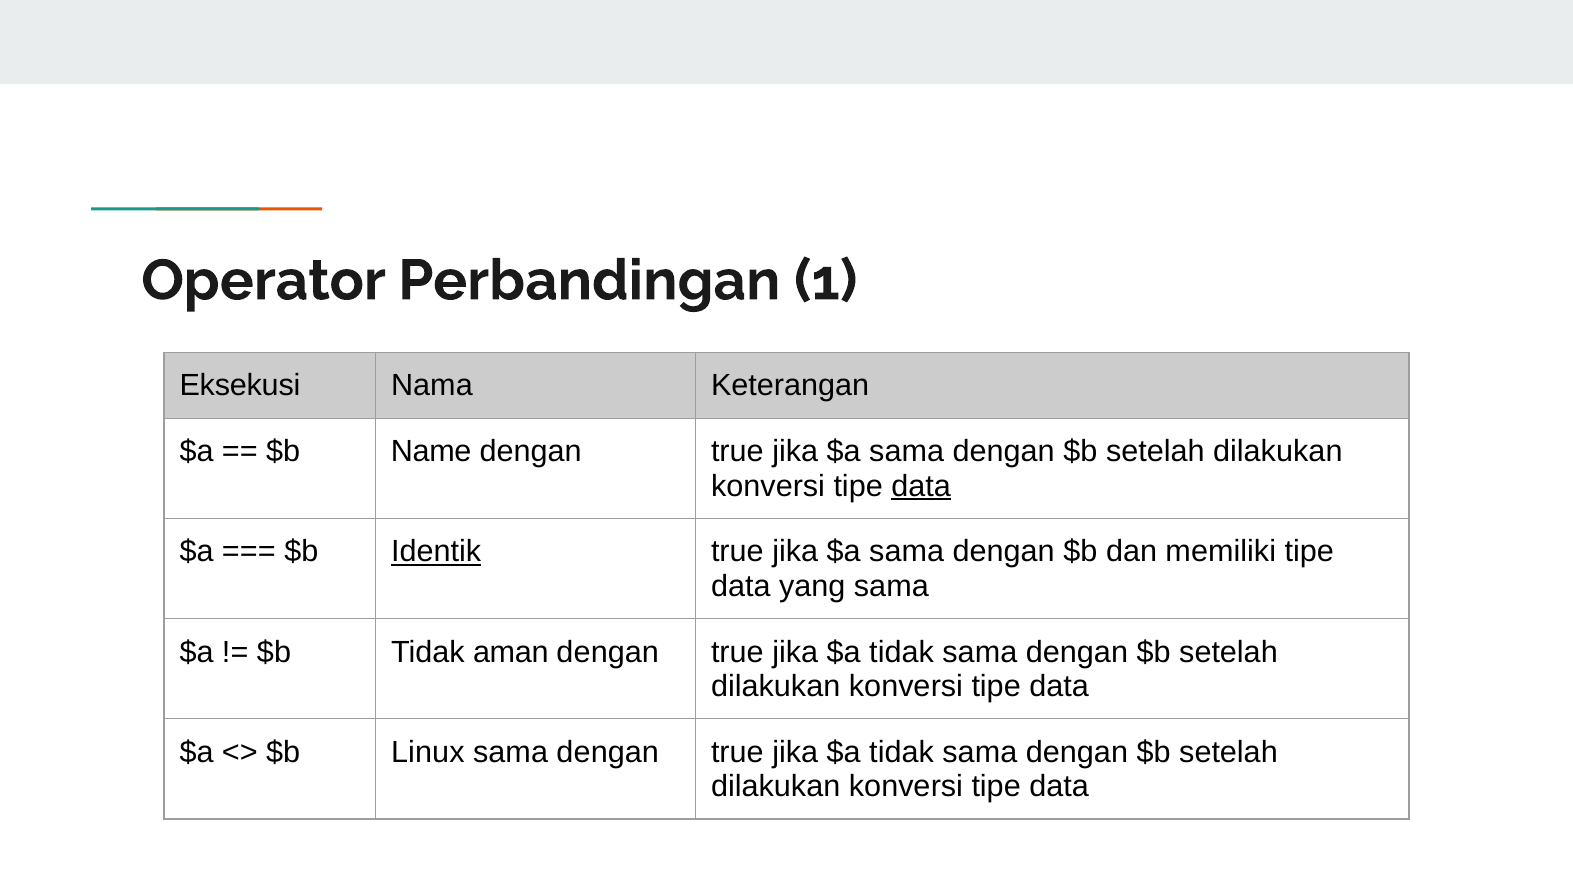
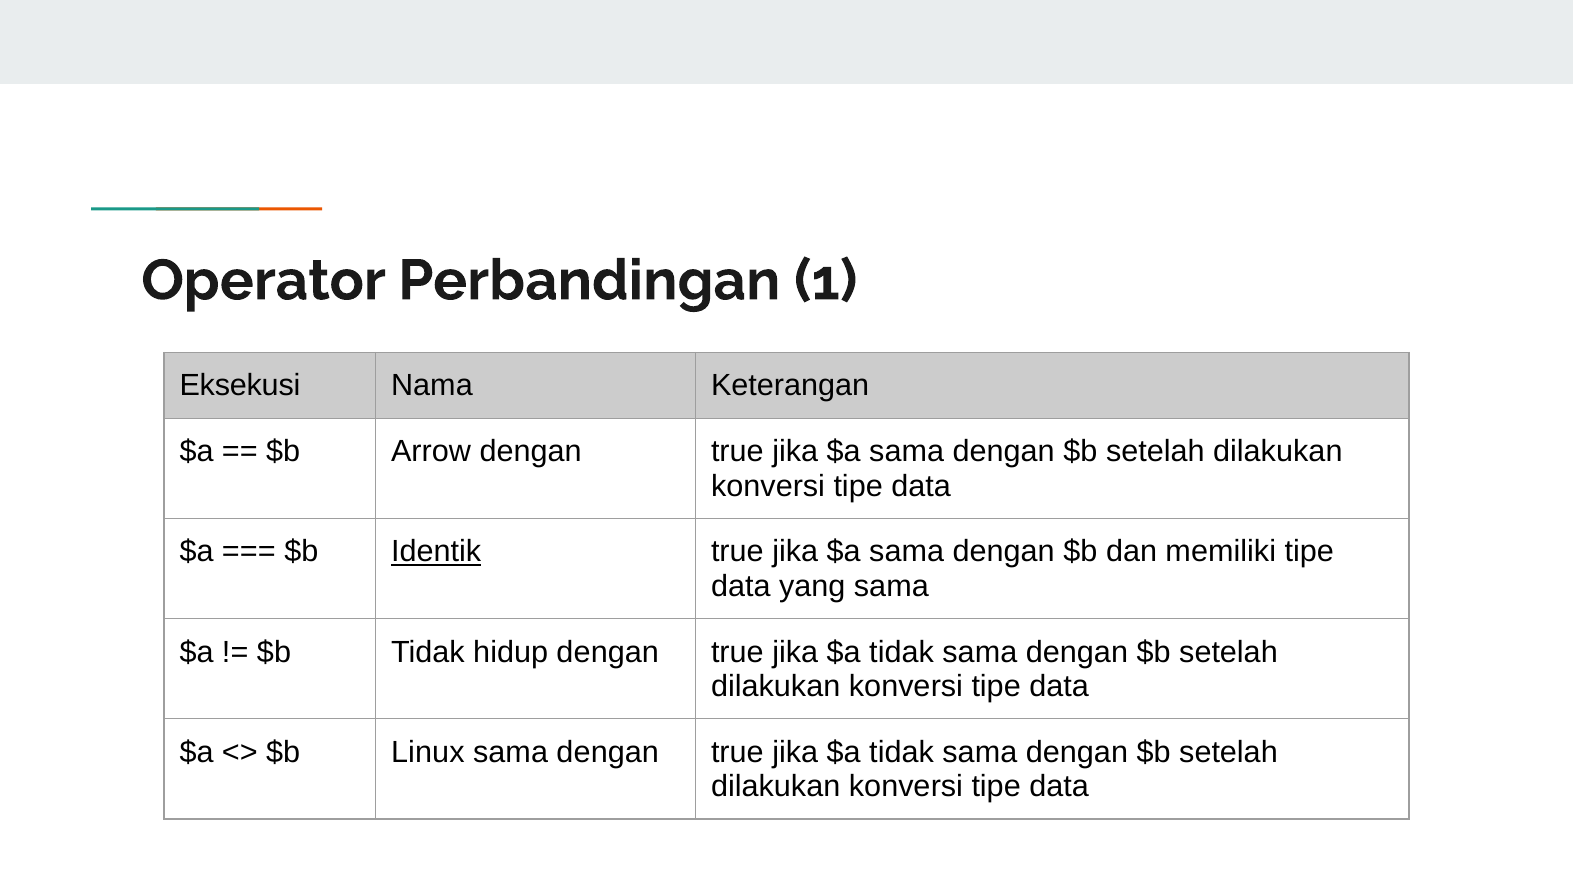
Name: Name -> Arrow (431, 452)
data underline: present -> none (921, 486)
aman: aman -> hidup (511, 652)
